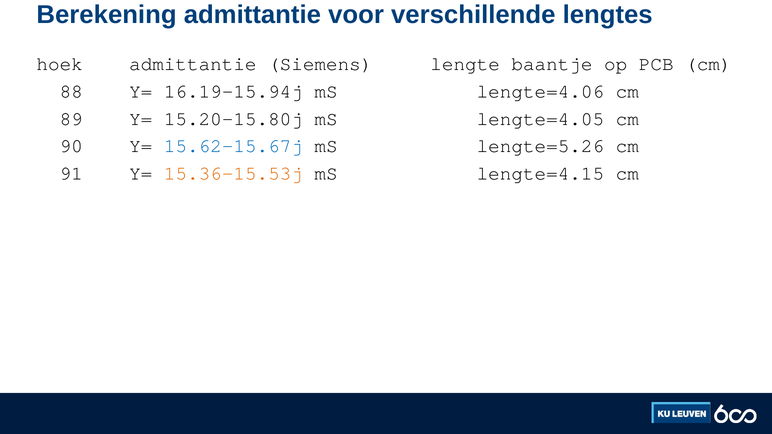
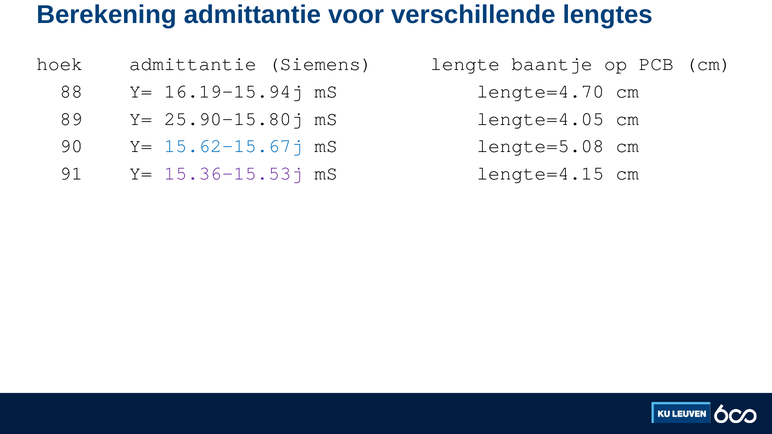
lengte=4.06: lengte=4.06 -> lengte=4.70 (540, 91)
15.20-15.80j: 15.20-15.80j -> 25.90-15.80j (233, 119)
lengte=5.26: lengte=5.26 -> lengte=5.08 (540, 146)
15.36-15.53j colour: orange -> purple (233, 174)
